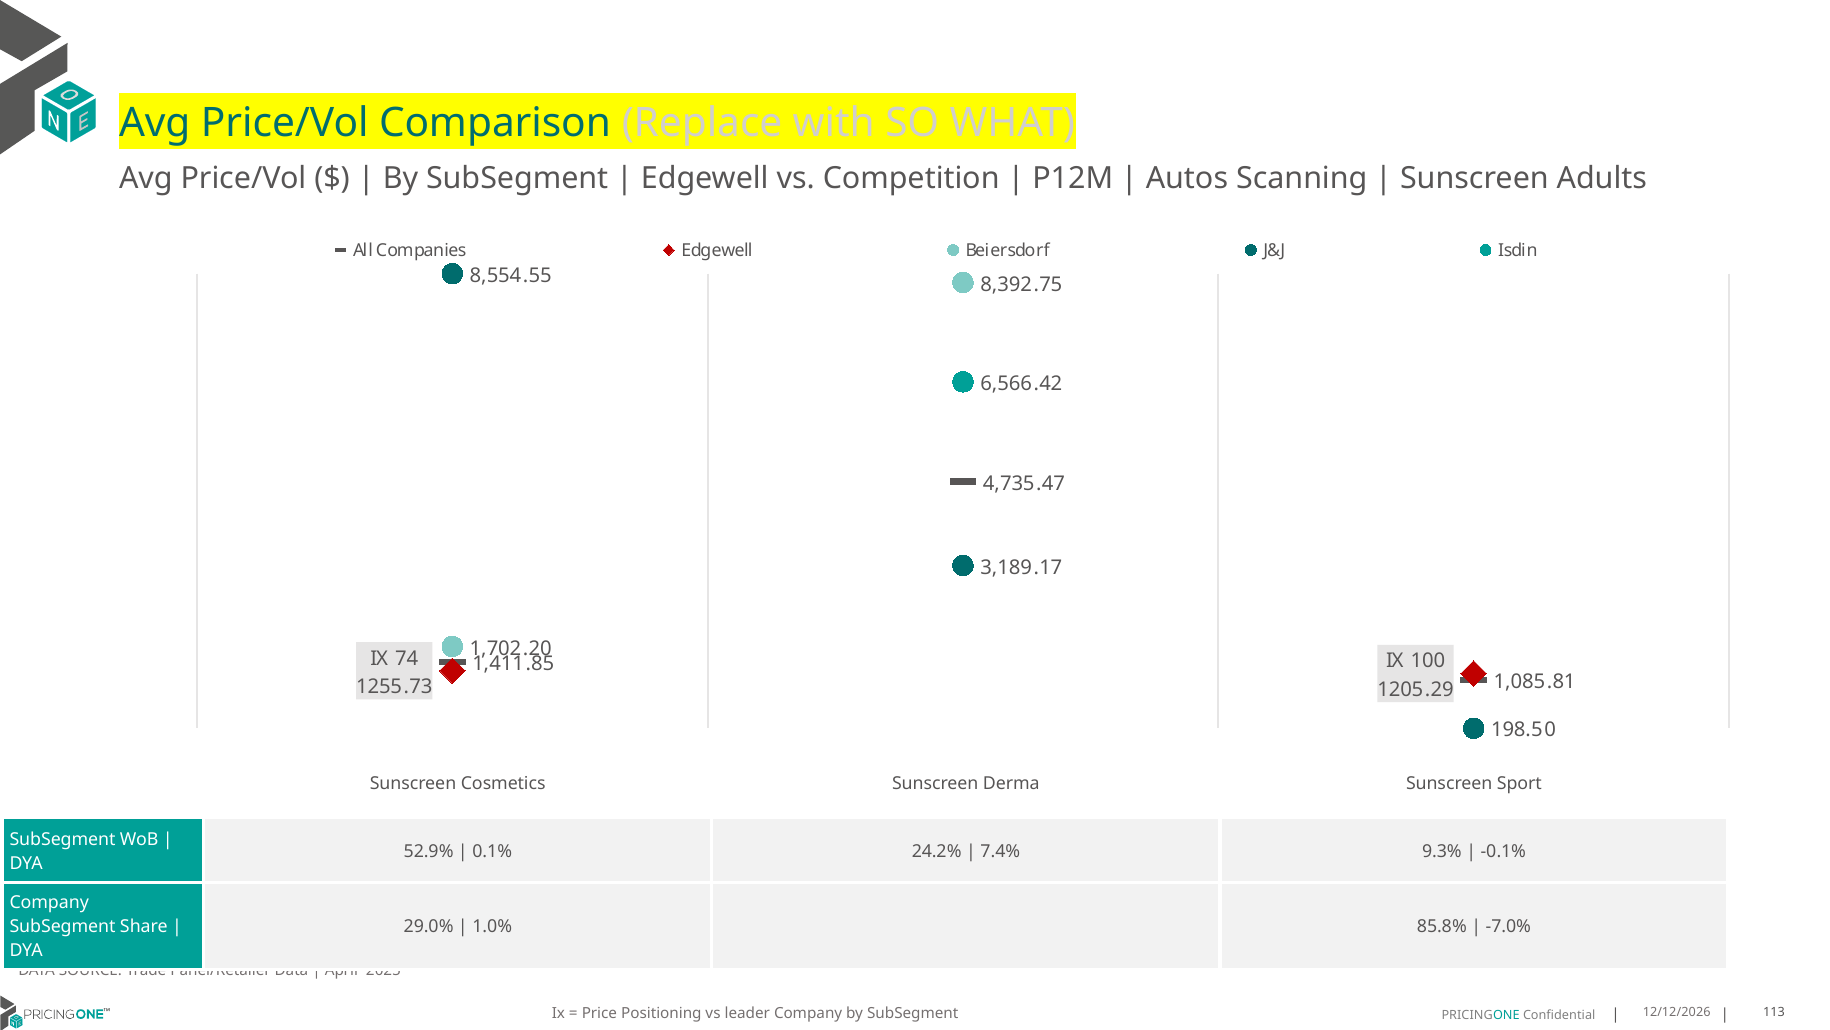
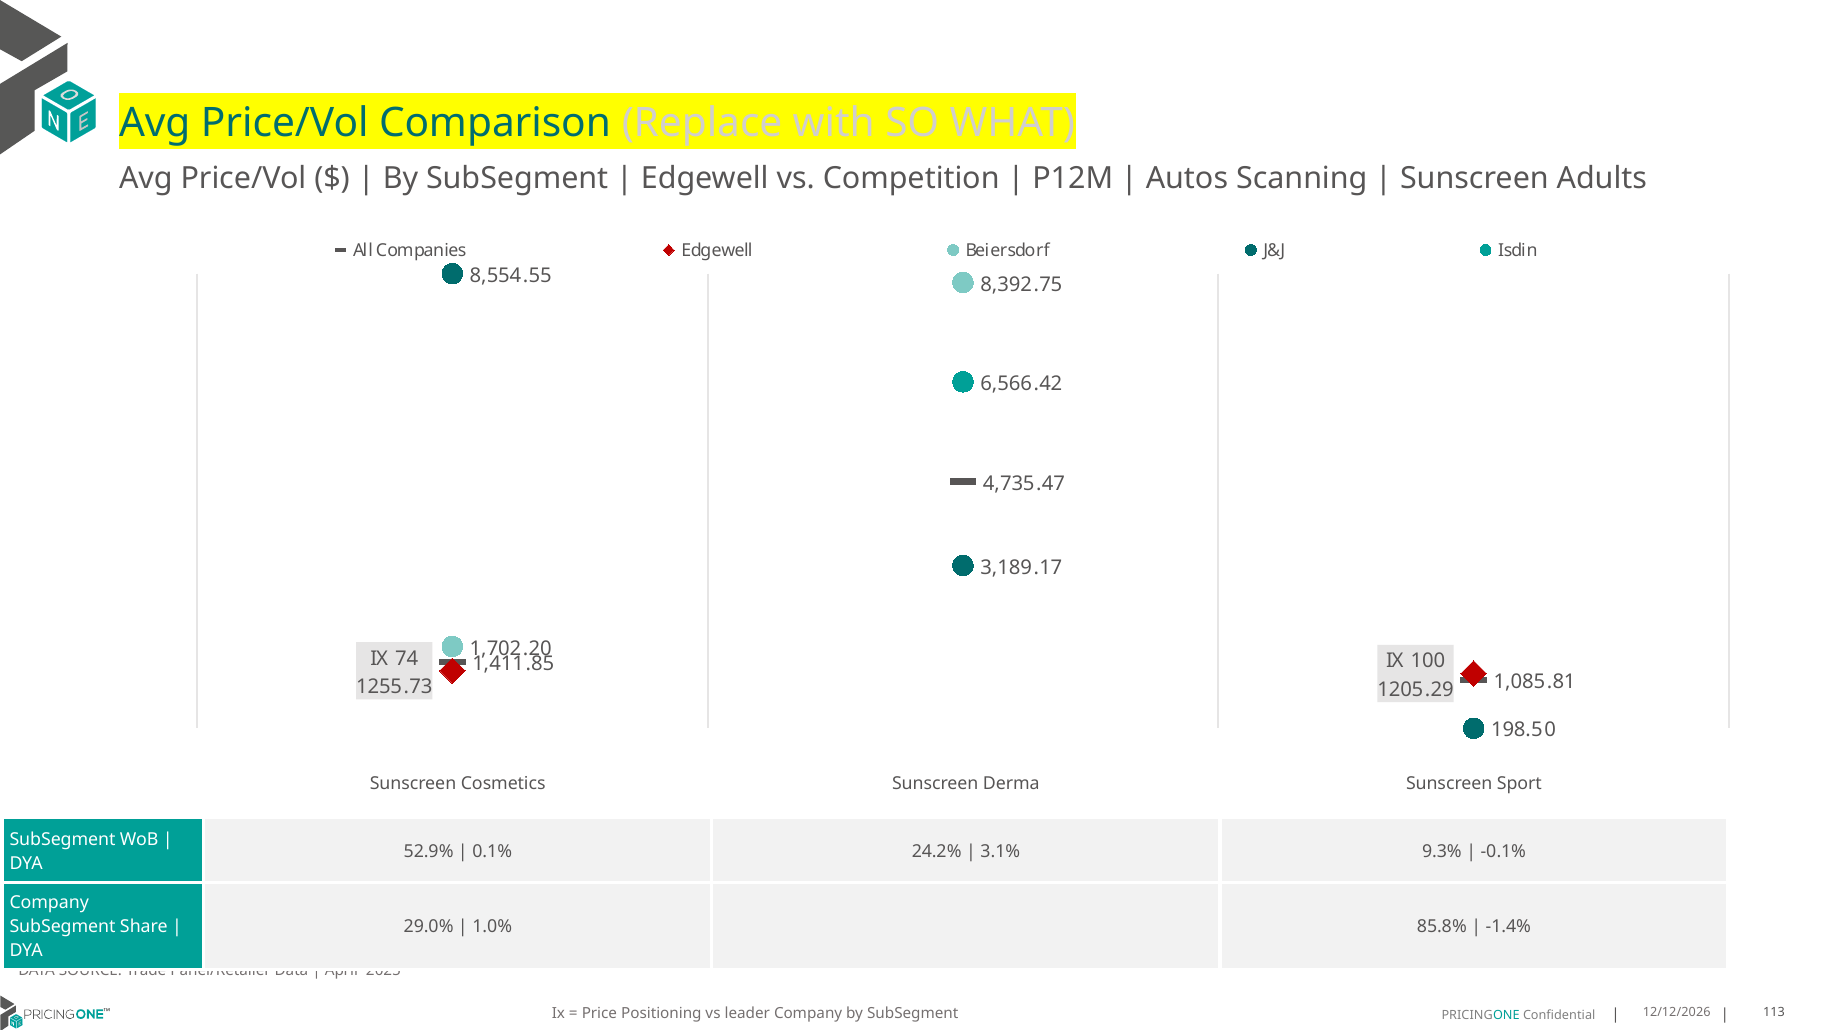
7.4%: 7.4% -> 3.1% (1000, 851)
-7.0%: -7.0% -> -1.4% (1508, 926)
